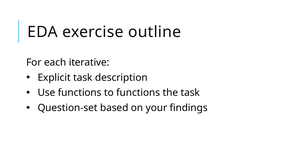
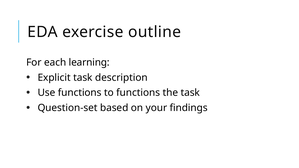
iterative: iterative -> learning (89, 63)
